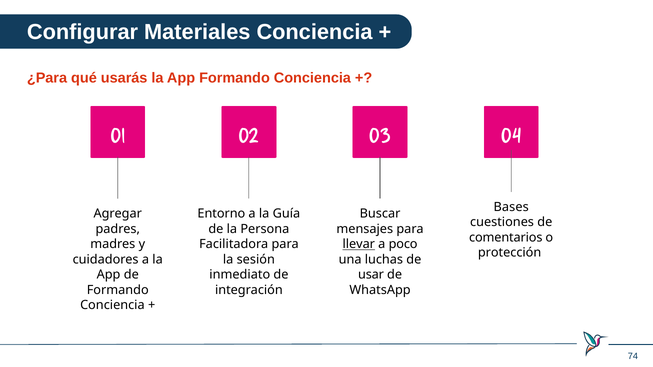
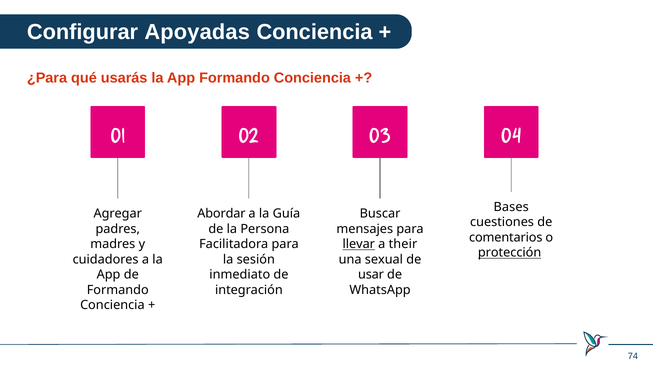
Materiales: Materiales -> Apoyadas (197, 32)
Entorno: Entorno -> Abordar (221, 214)
poco: poco -> their (403, 244)
protección underline: none -> present (510, 253)
luchas: luchas -> sexual (384, 260)
